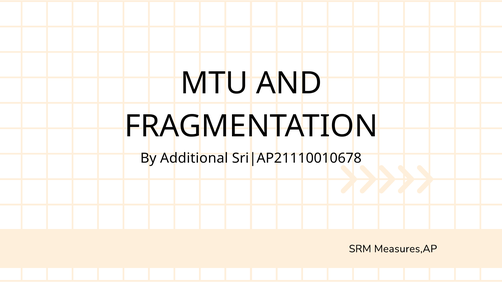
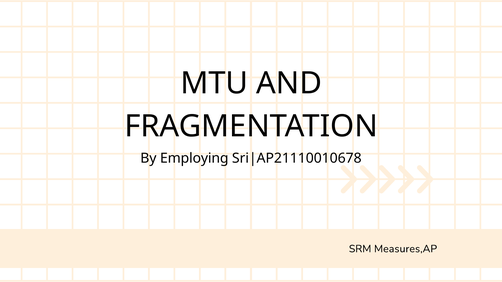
Additional: Additional -> Employing (194, 158)
